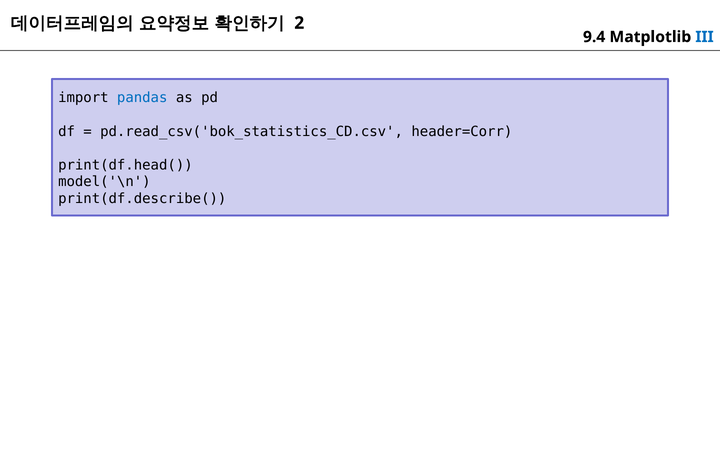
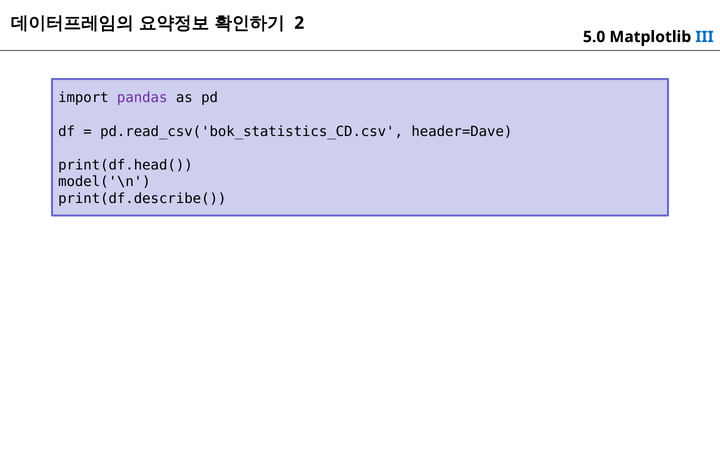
9.4: 9.4 -> 5.0 (594, 37)
pandas colour: blue -> purple (142, 98)
header=Corr: header=Corr -> header=Dave (462, 131)
